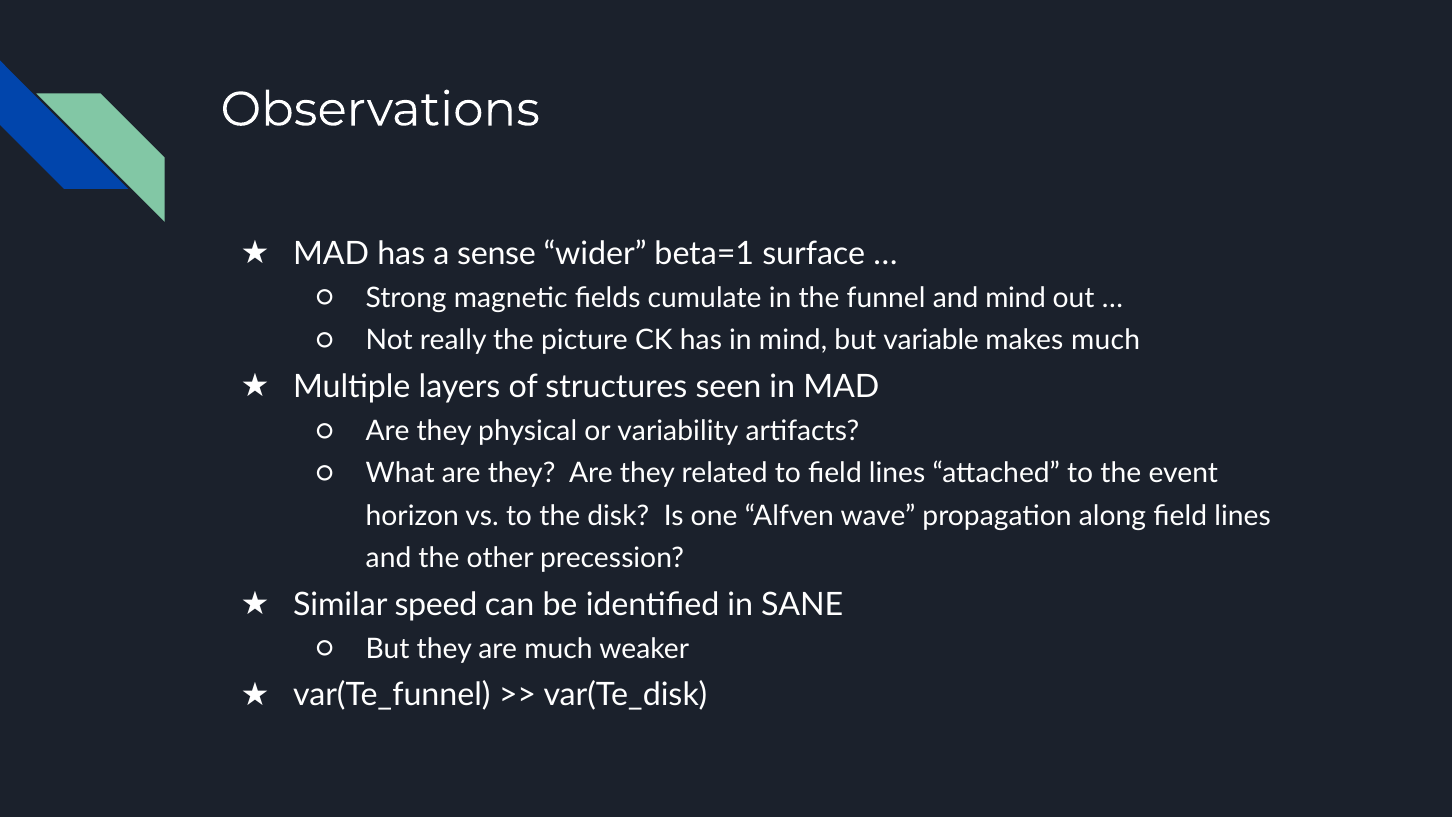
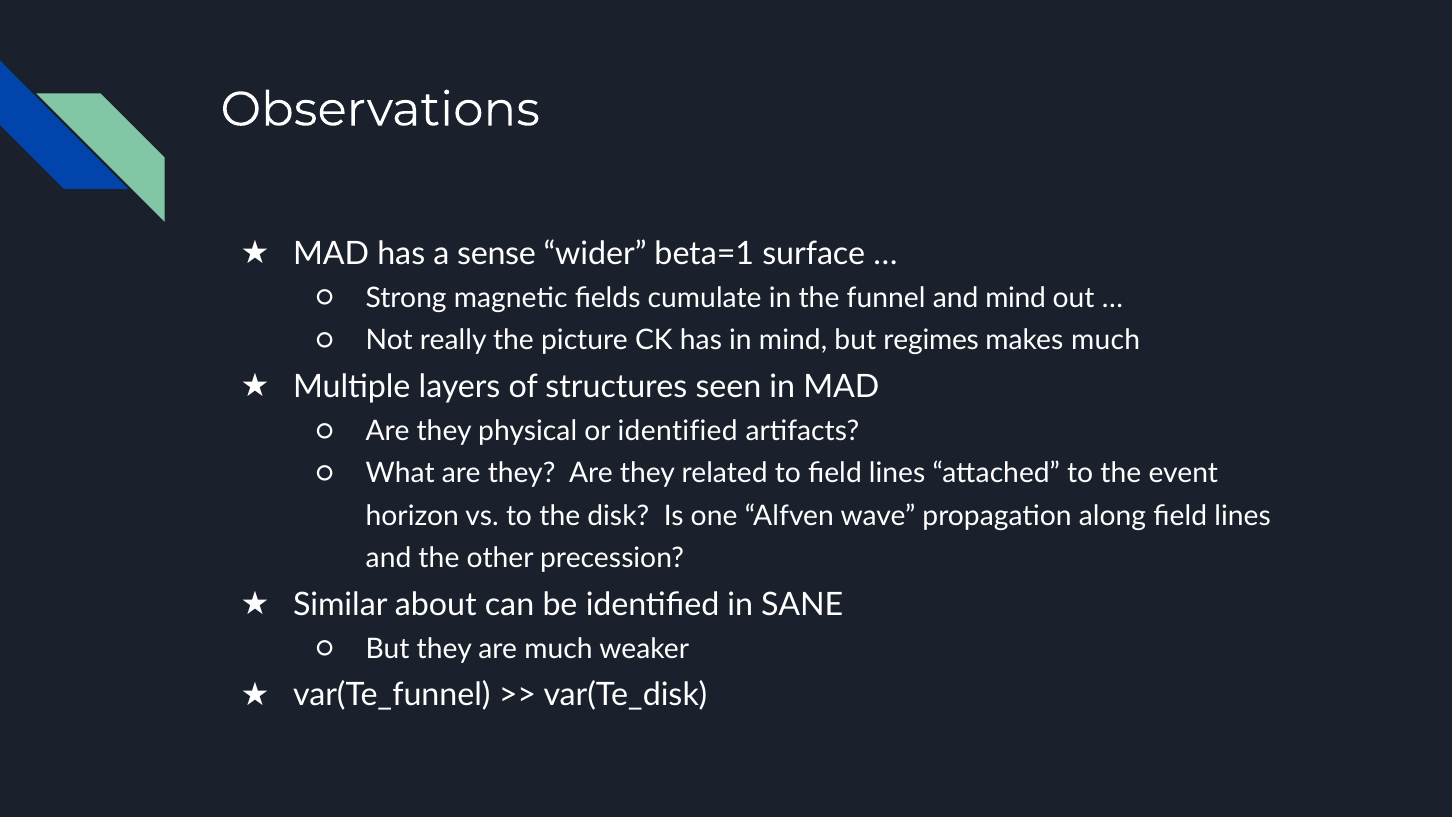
variable: variable -> regimes (931, 340)
or variability: variability -> identified (678, 431)
speed: speed -> about (436, 604)
